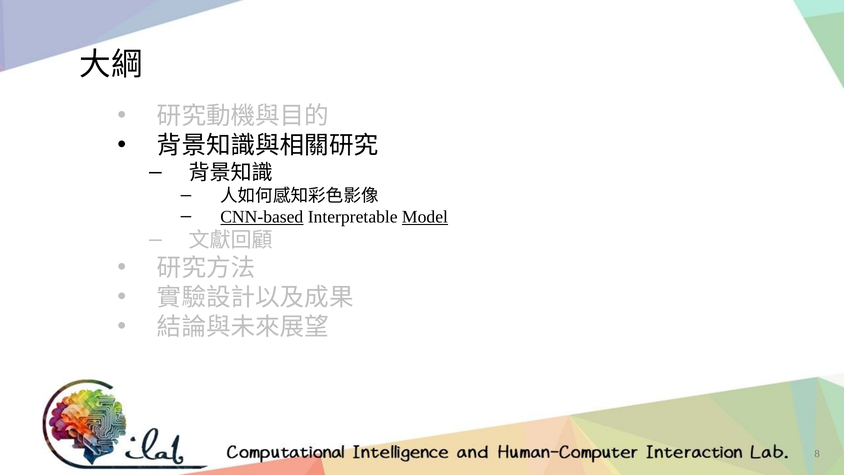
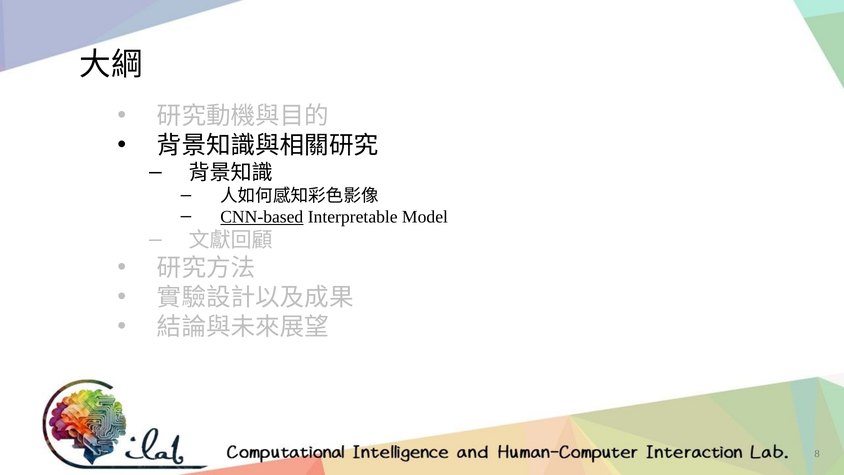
Model underline: present -> none (425, 217)
